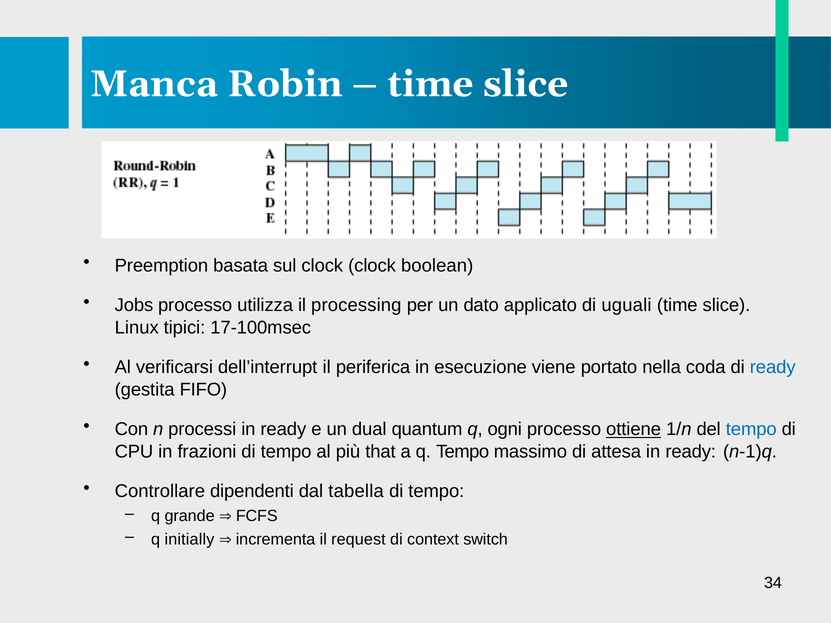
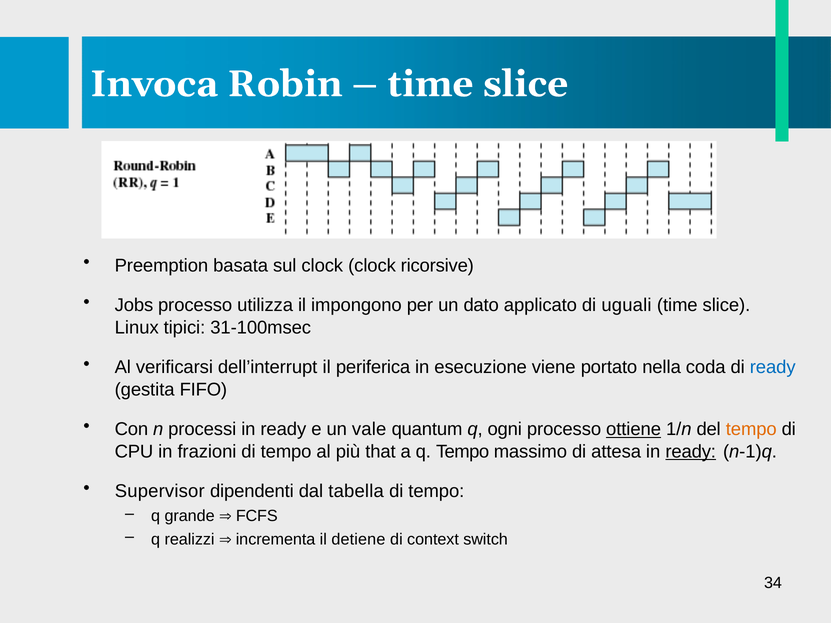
Manca: Manca -> Invoca (154, 84)
boolean: boolean -> ricorsive (437, 266)
processing: processing -> impongono (356, 305)
17-100msec: 17-100msec -> 31-100msec (261, 328)
dual: dual -> vale (369, 430)
tempo colour: blue -> orange (751, 430)
ready underline: none -> present (691, 452)
Controllare: Controllare -> Supervisor (160, 492)
initially: initially -> realizzi (190, 539)
request: request -> detiene (358, 539)
